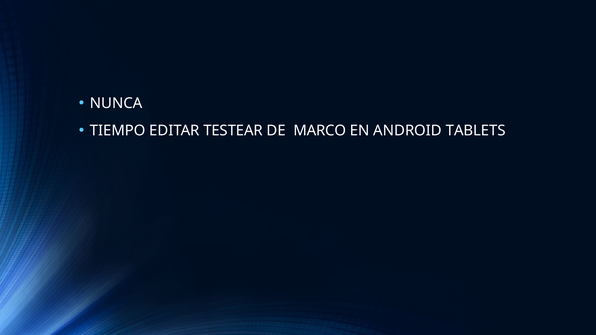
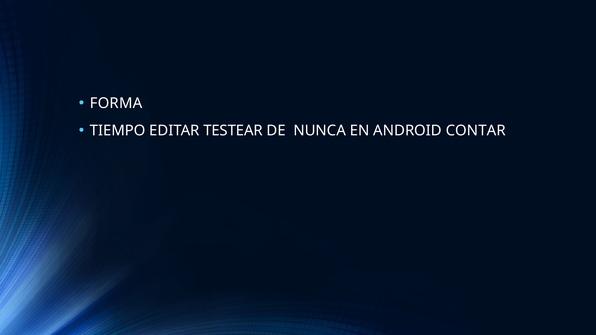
NUNCA: NUNCA -> FORMA (116, 103)
MARCO: MARCO -> NUNCA (320, 131)
TABLETS: TABLETS -> CONTAR (476, 131)
